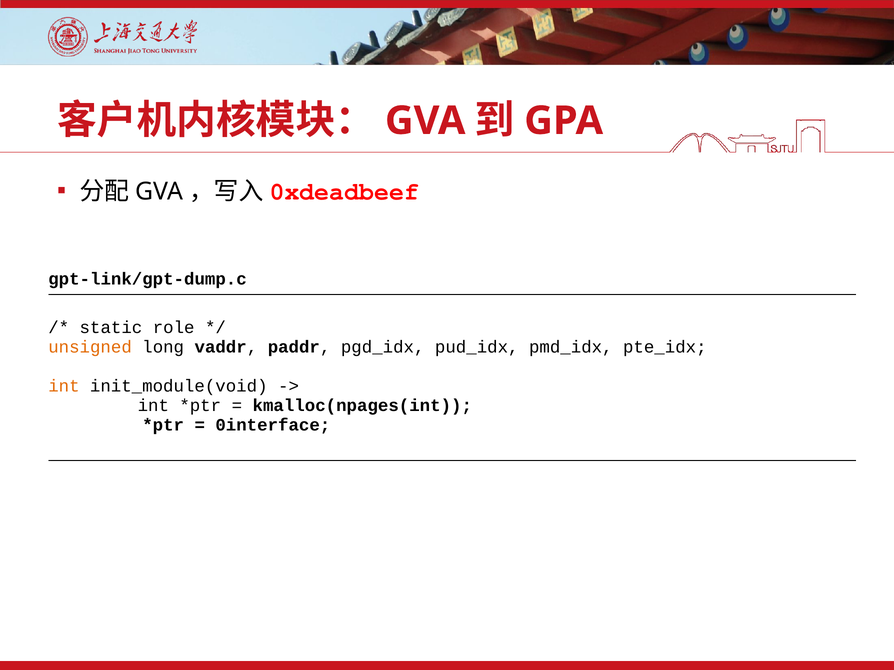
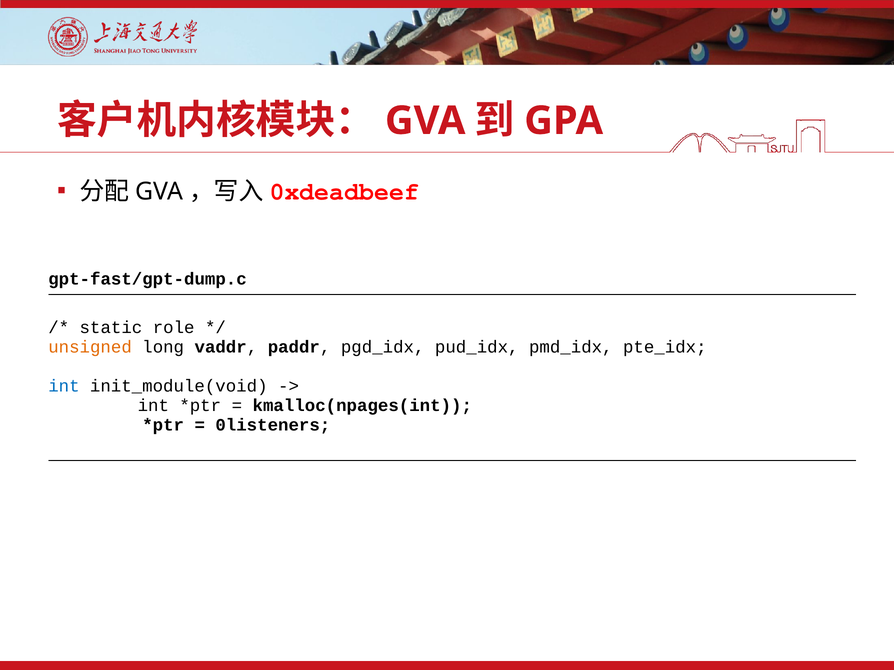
gpt-link/gpt-dump.c: gpt-link/gpt-dump.c -> gpt-fast/gpt-dump.c (148, 279)
int colour: orange -> blue (64, 386)
0interface: 0interface -> 0listeners (273, 425)
